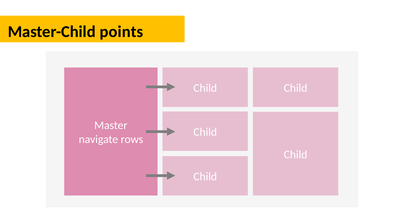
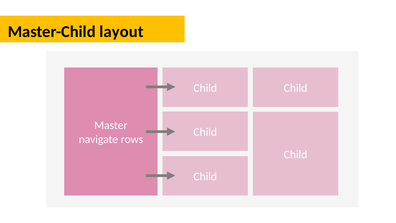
points: points -> layout (121, 32)
